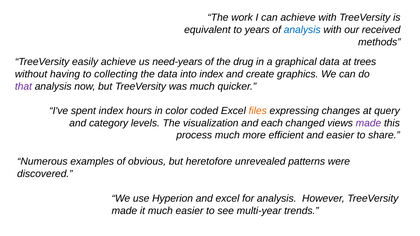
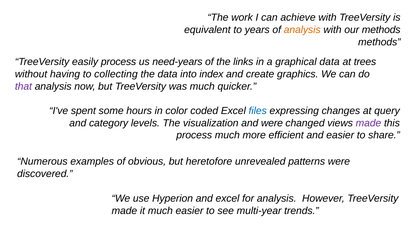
analysis colour: blue -> orange (302, 30)
our received: received -> methods (381, 30)
easily achieve: achieve -> process (119, 62)
drug: drug -> links (243, 62)
spent index: index -> some (111, 111)
files colour: orange -> blue (258, 111)
and each: each -> were (272, 123)
